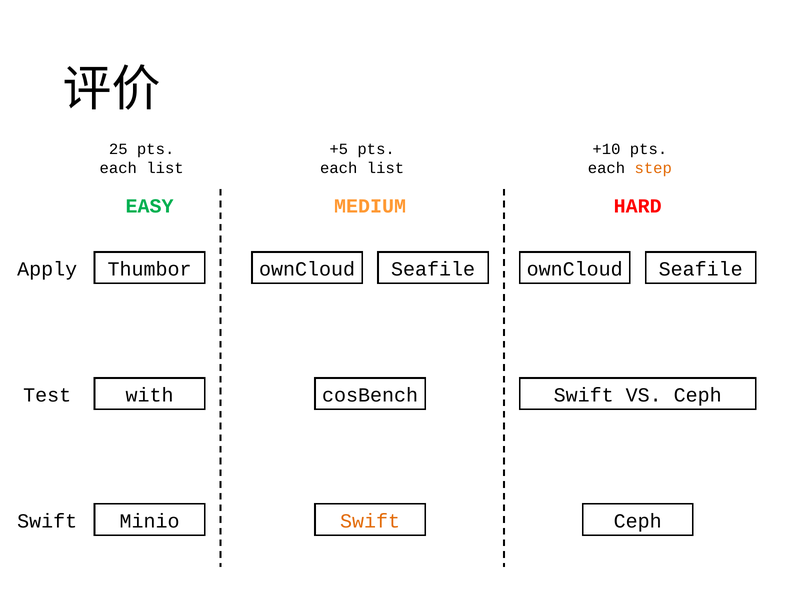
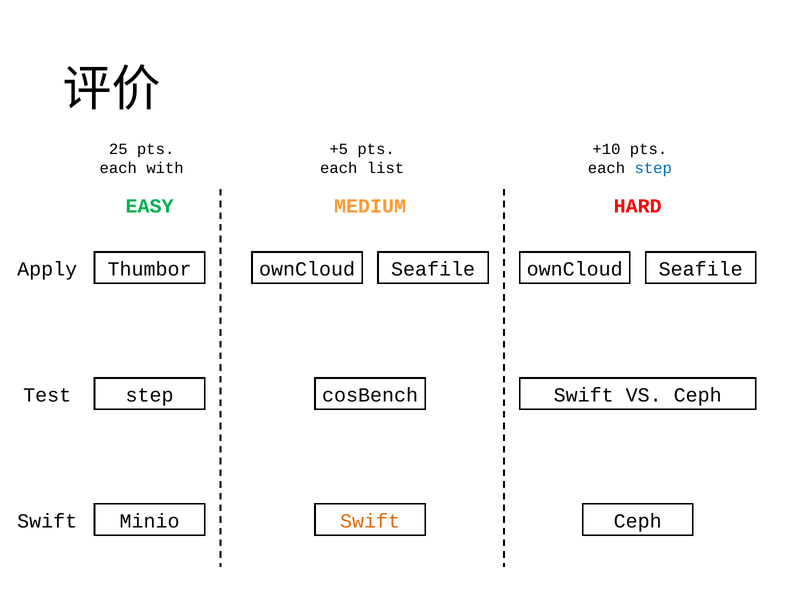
list: list -> with (165, 168)
step colour: orange -> blue (653, 168)
with: with -> step (150, 395)
